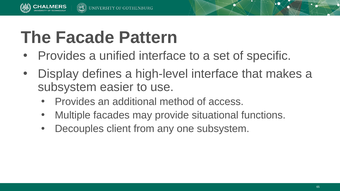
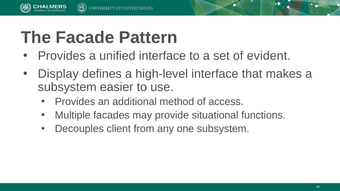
specific: specific -> evident (269, 56)
